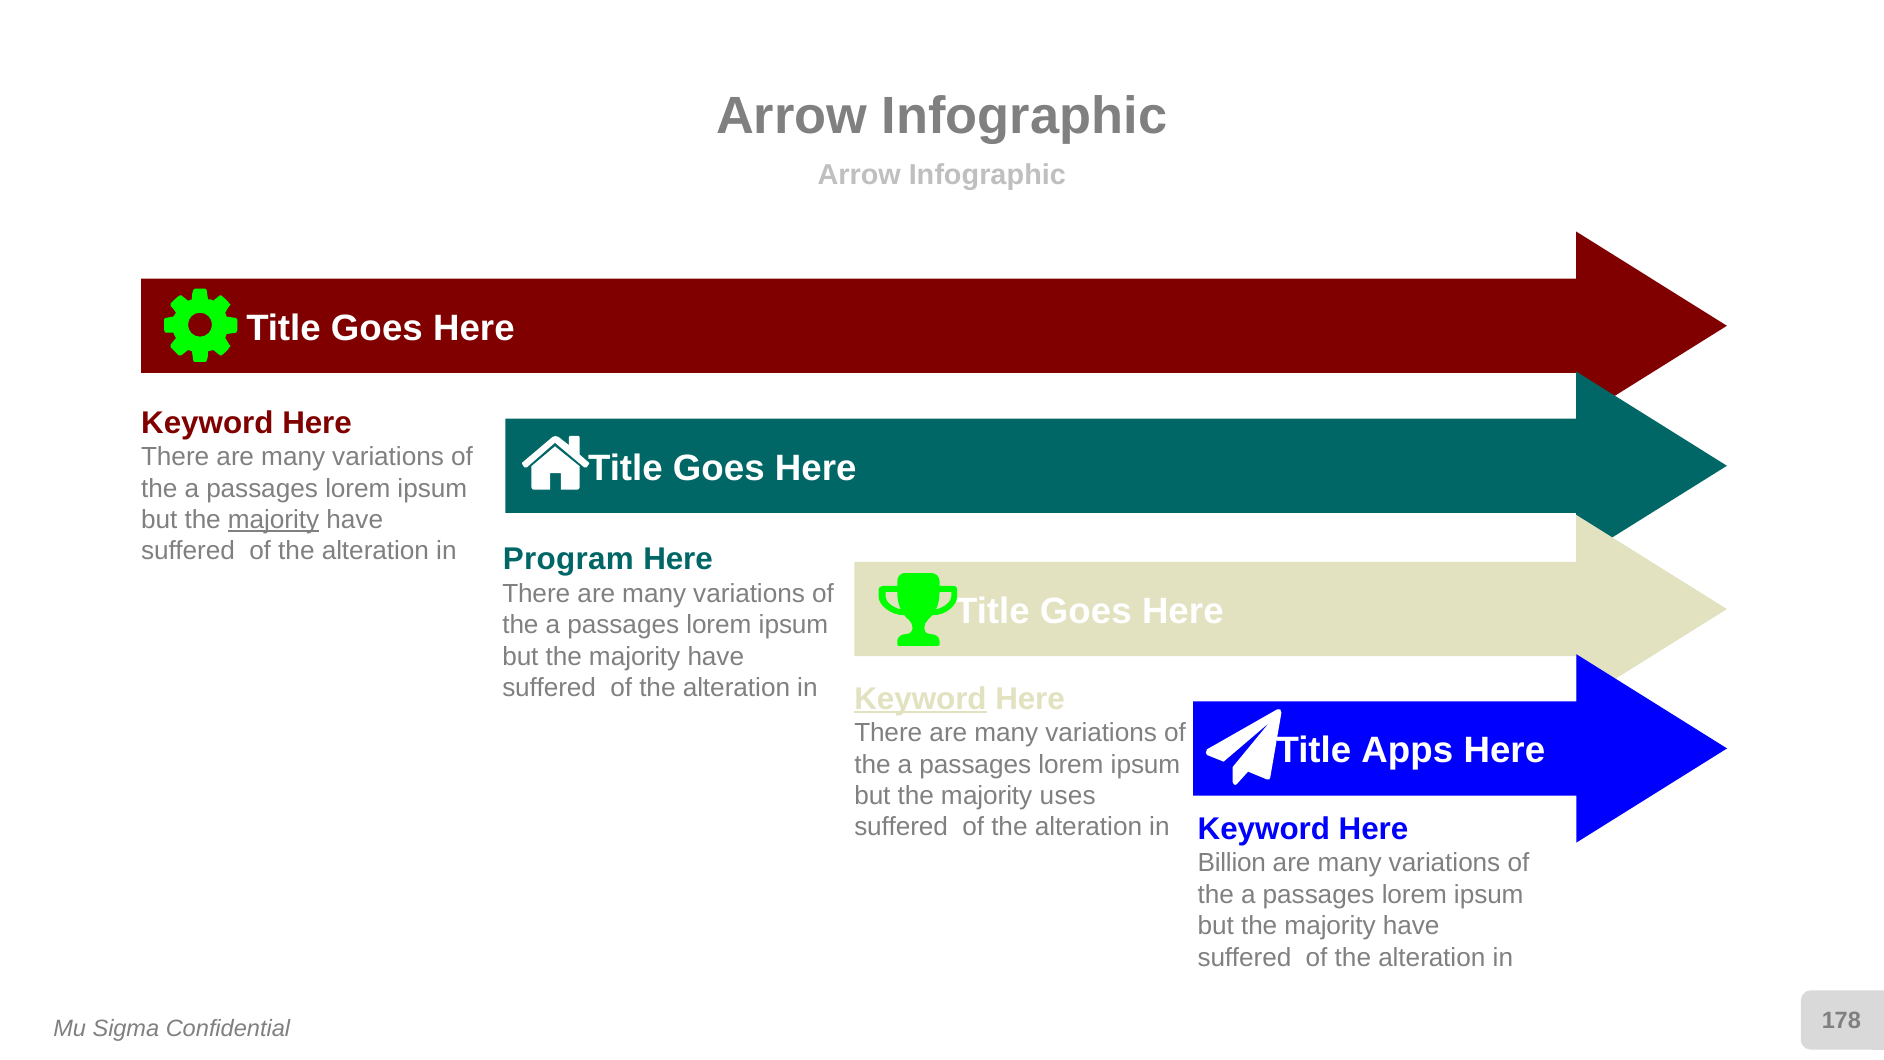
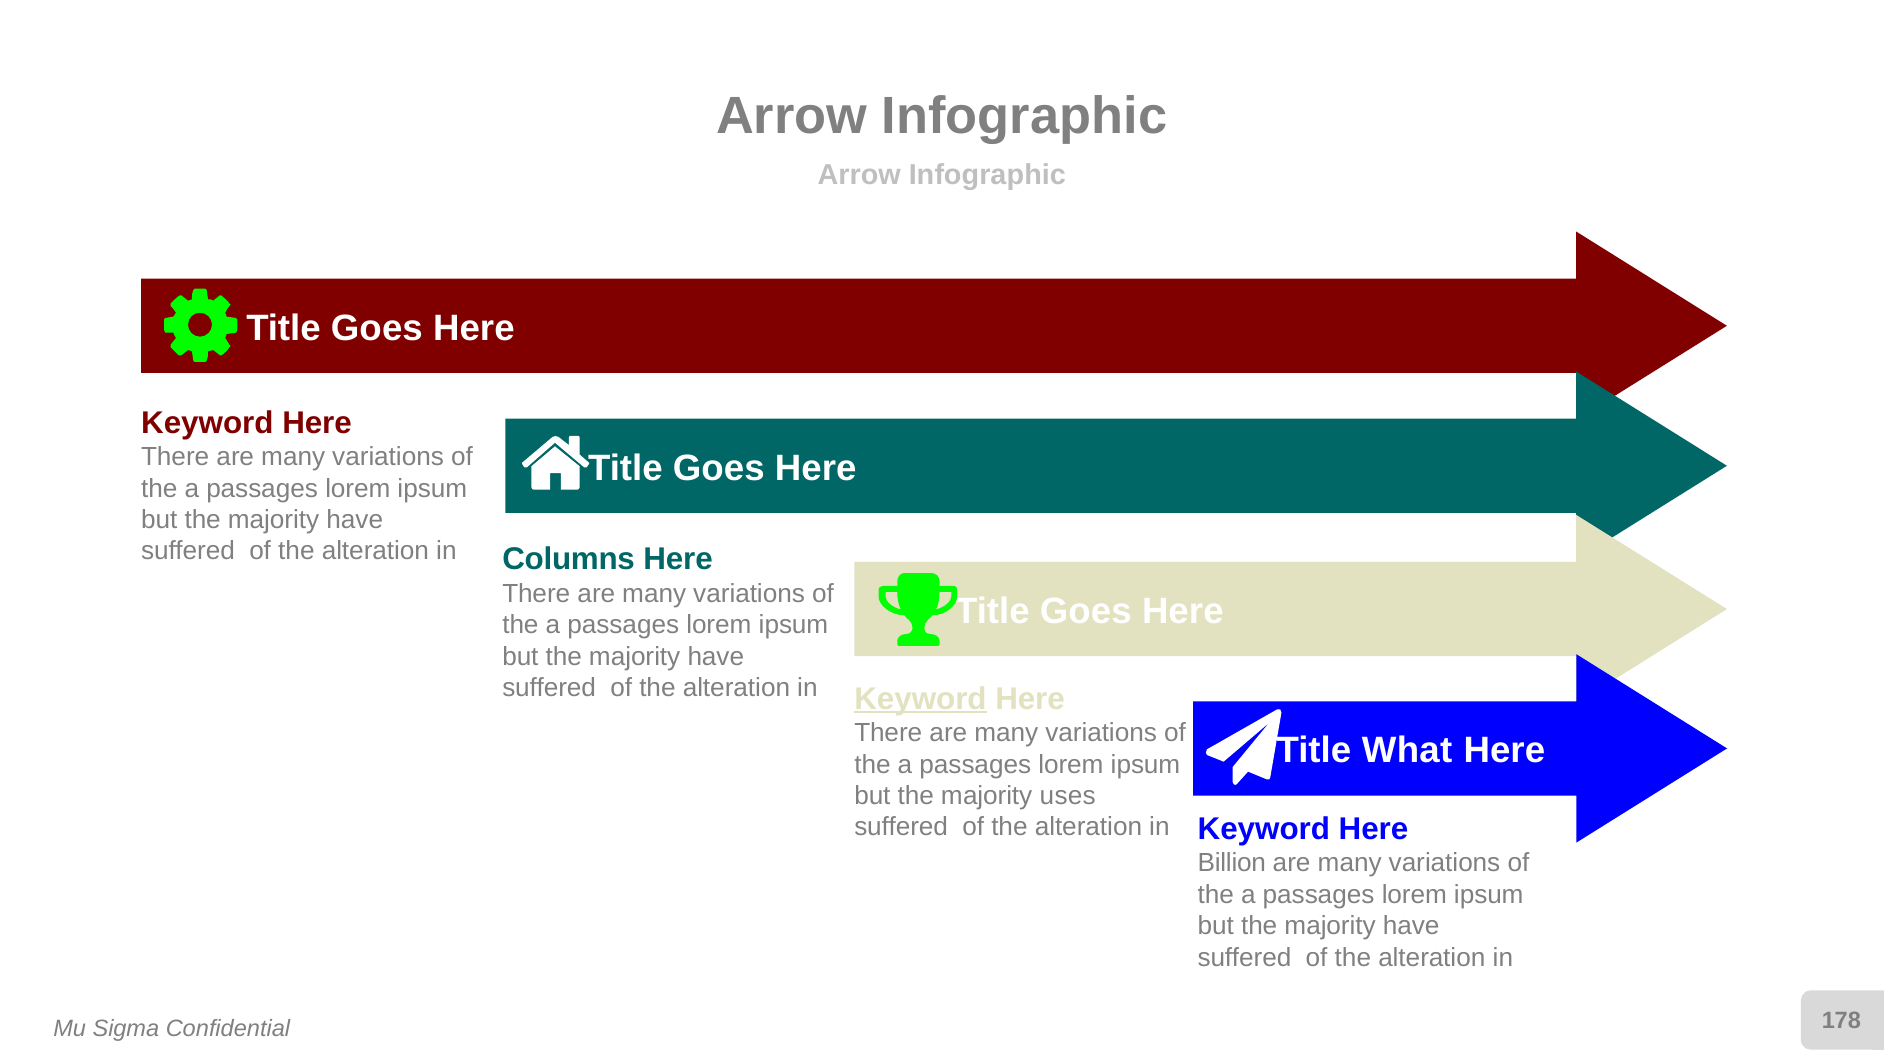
majority underline: present -> none (274, 520)
Program: Program -> Columns (569, 559)
Apps: Apps -> What (1407, 751)
